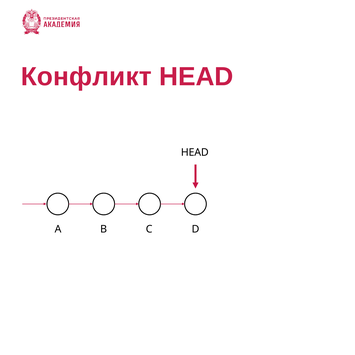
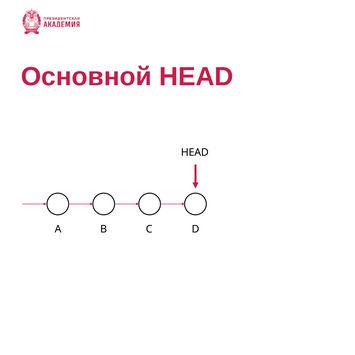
Конфликт: Конфликт -> Основной (86, 77)
